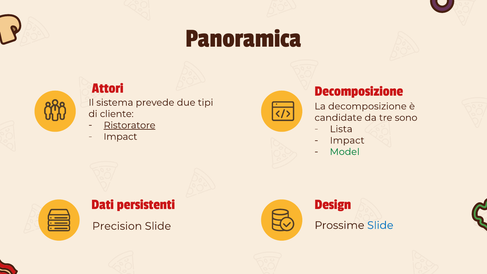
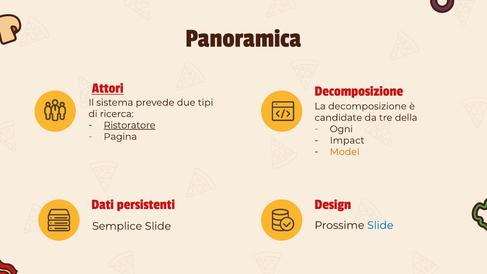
Attori underline: none -> present (108, 88)
cliente: cliente -> ricerca (117, 114)
sono: sono -> della (406, 118)
Lista: Lista -> Ogni (341, 129)
Impact: Impact -> Pagina (120, 137)
Model colour: green -> orange (345, 152)
Precision: Precision -> Semplice (117, 226)
